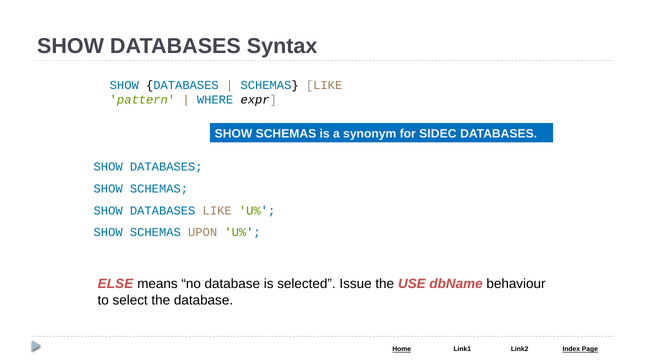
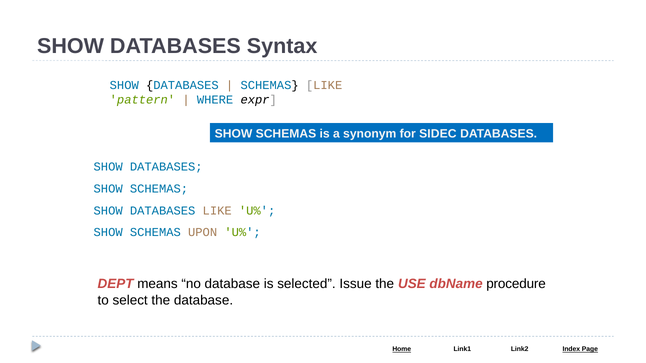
ELSE: ELSE -> DEPT (116, 284)
behaviour: behaviour -> procedure (516, 284)
